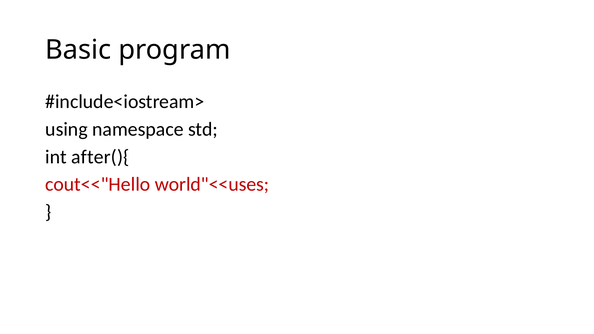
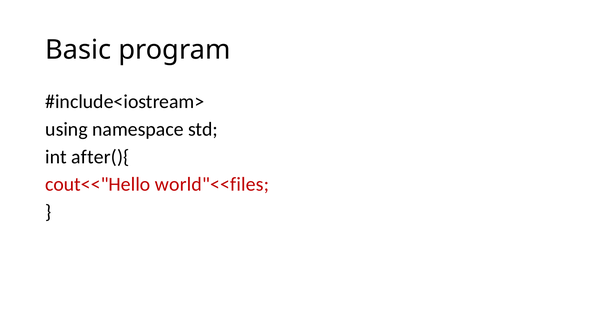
world"<<uses: world"<<uses -> world"<<files (212, 185)
